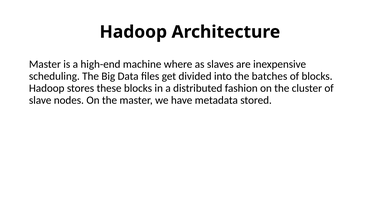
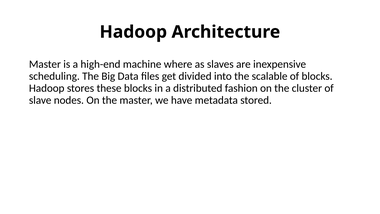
batches: batches -> scalable (270, 76)
